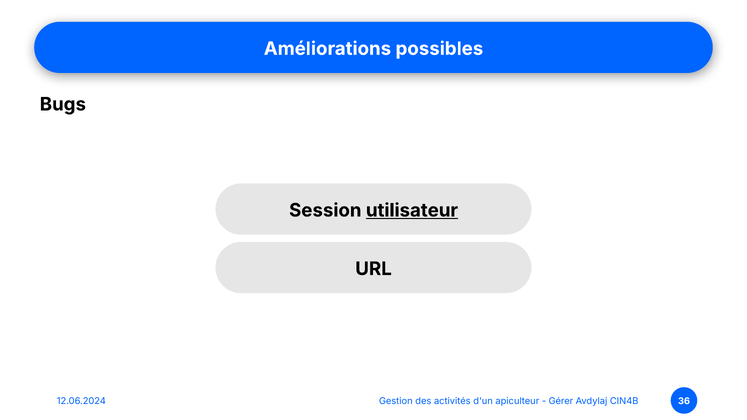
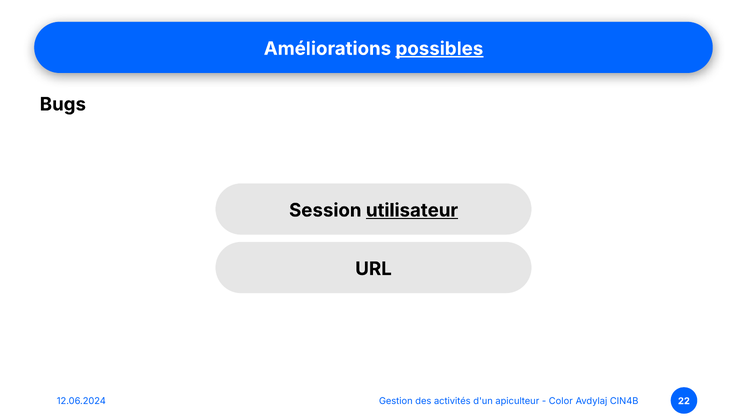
possibles underline: none -> present (439, 49)
Gérer: Gérer -> Color (561, 401)
36: 36 -> 22 (684, 401)
